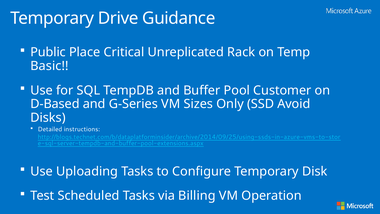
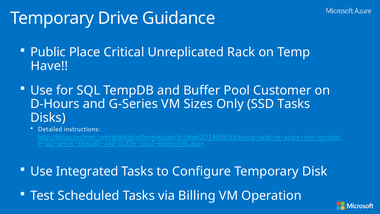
Basic: Basic -> Have (49, 66)
D-Based: D-Based -> D-Hours (55, 104)
SSD Avoid: Avoid -> Tasks (294, 104)
Uploading: Uploading -> Integrated (87, 171)
